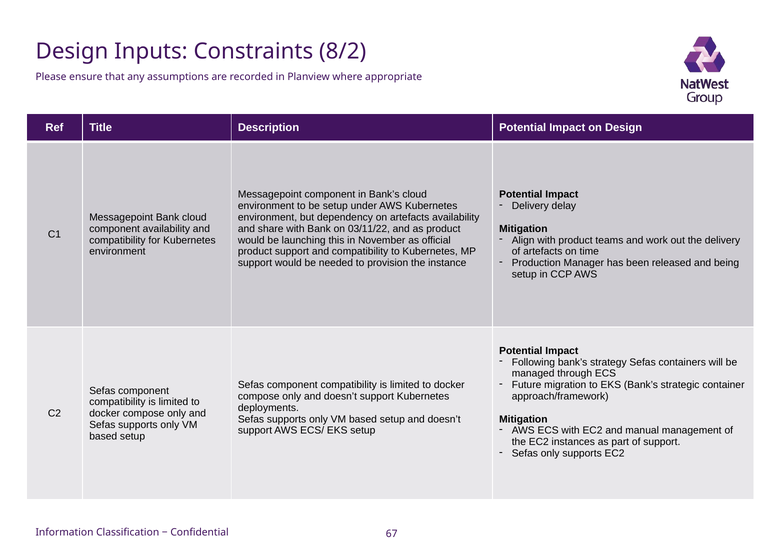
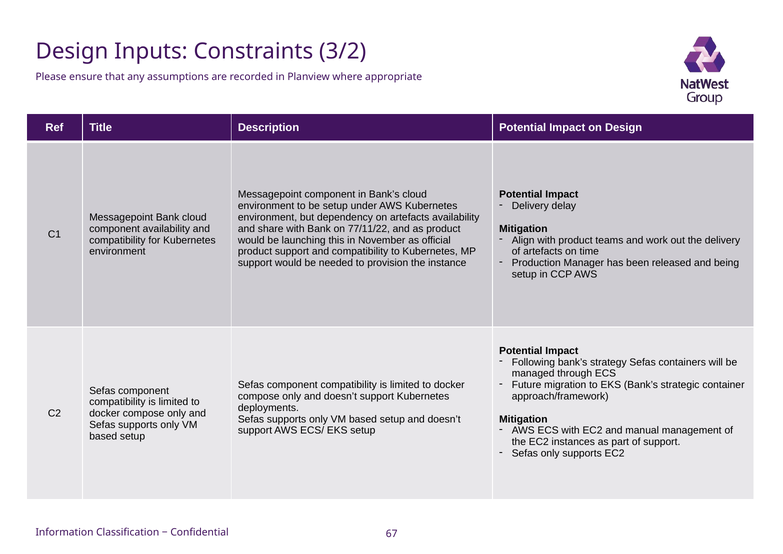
8/2: 8/2 -> 3/2 (343, 51)
03/11/22: 03/11/22 -> 77/11/22 (369, 229)
